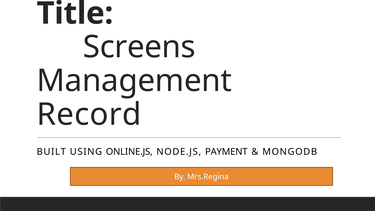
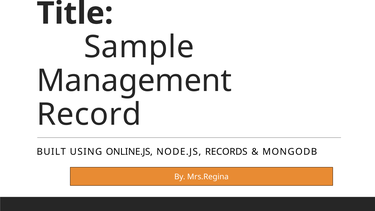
Screens: Screens -> Sample (139, 47)
PAYMENT: PAYMENT -> RECORDS (226, 152)
